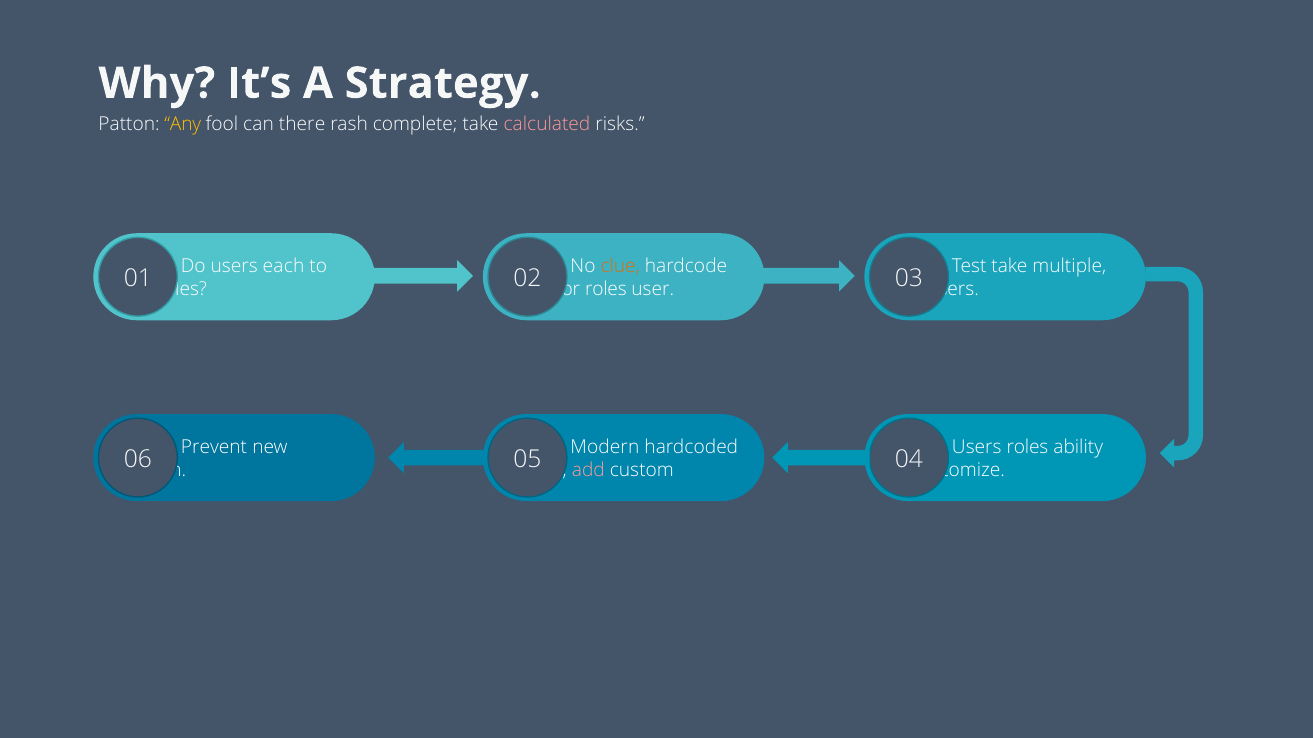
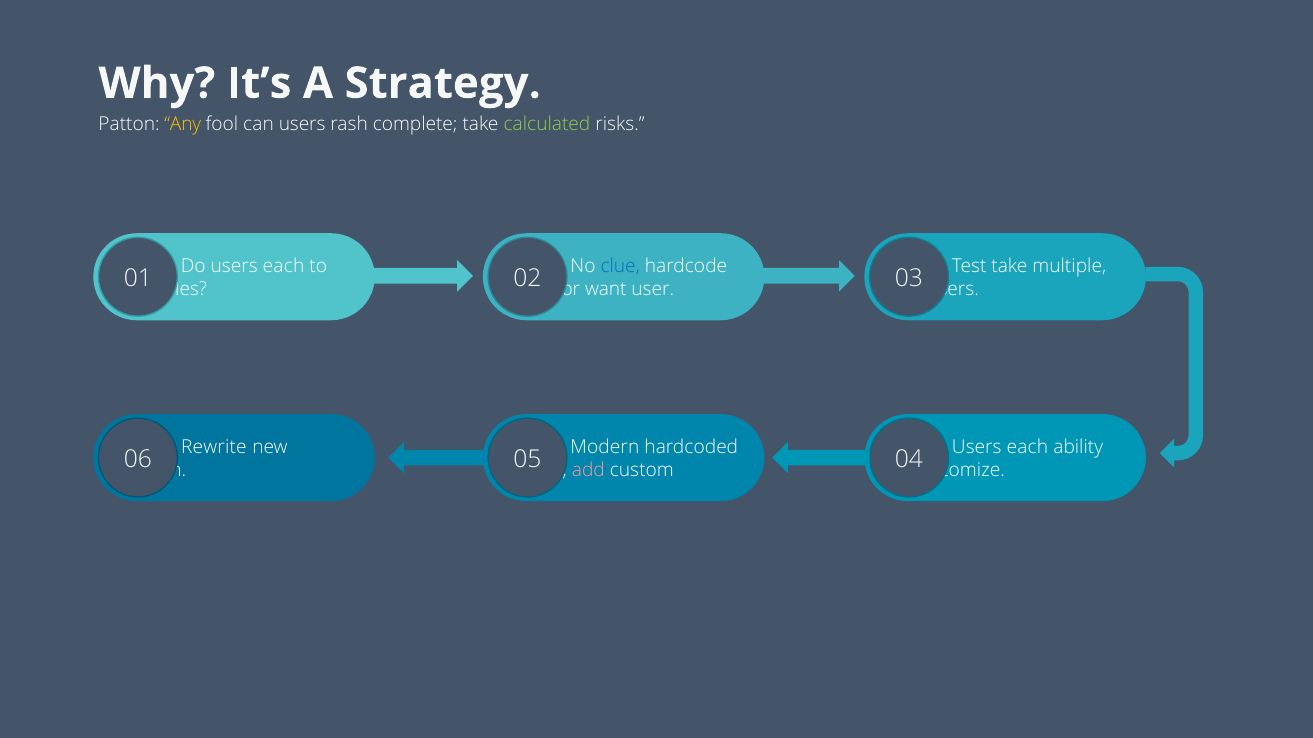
can there: there -> users (302, 124)
calculated colour: pink -> light green (547, 124)
clue colour: orange -> blue (620, 267)
roles: roles -> want (606, 290)
Prevent: Prevent -> Rewrite (214, 448)
roles: roles -> each (1027, 448)
